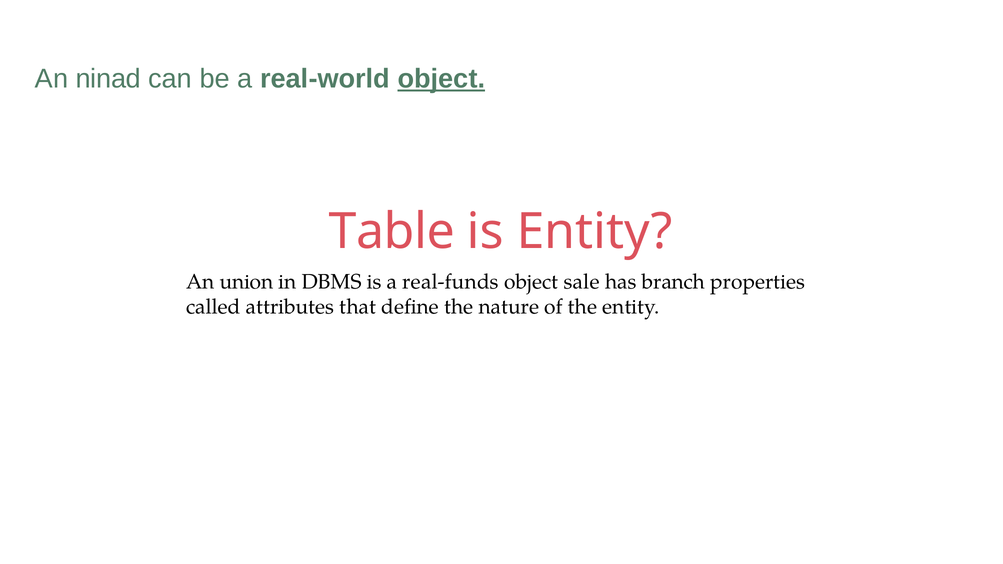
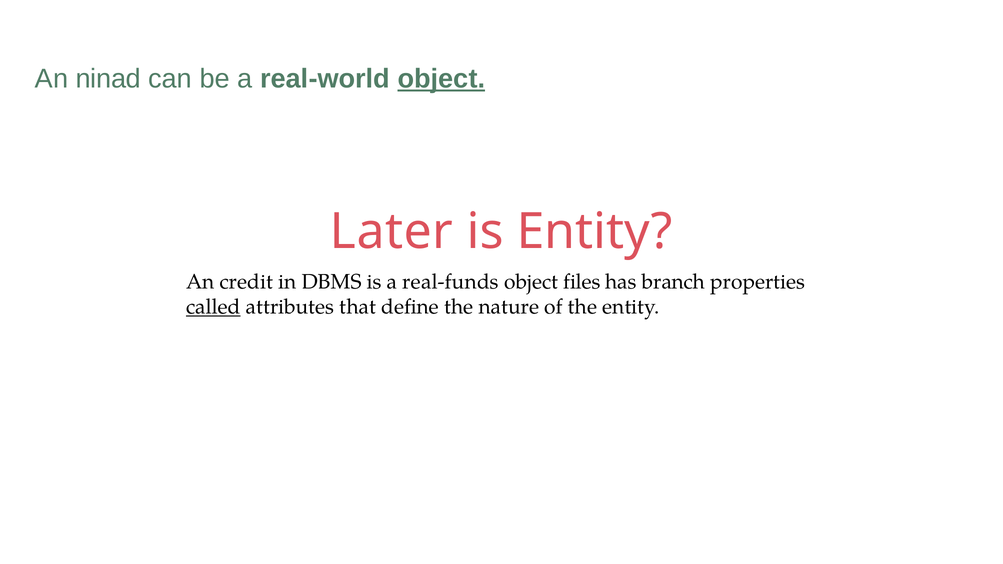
Table: Table -> Later (392, 232)
union: union -> credit (246, 282)
sale: sale -> files (582, 282)
called underline: none -> present (213, 307)
